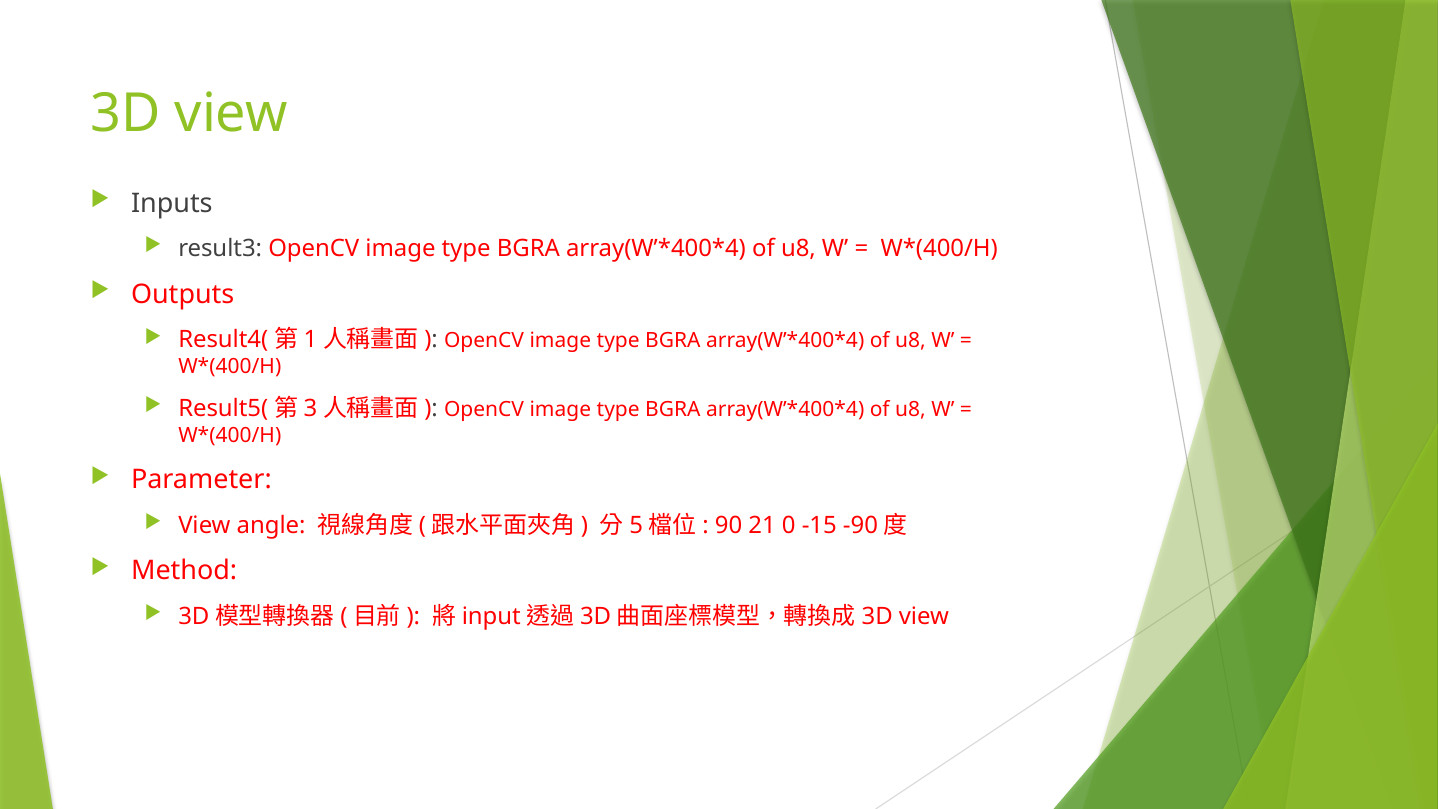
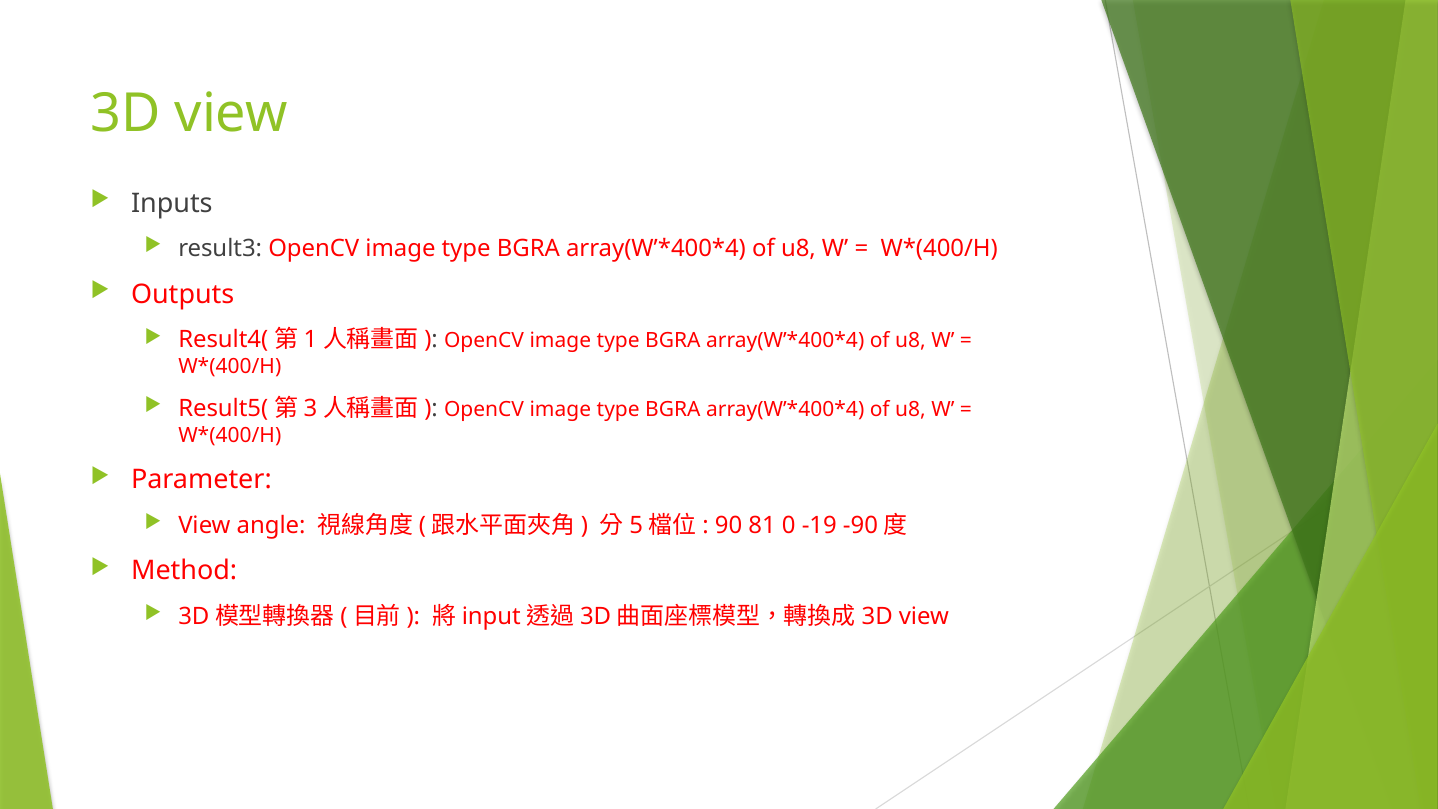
21: 21 -> 81 (762, 525)
-15: -15 -> -19 (819, 525)
